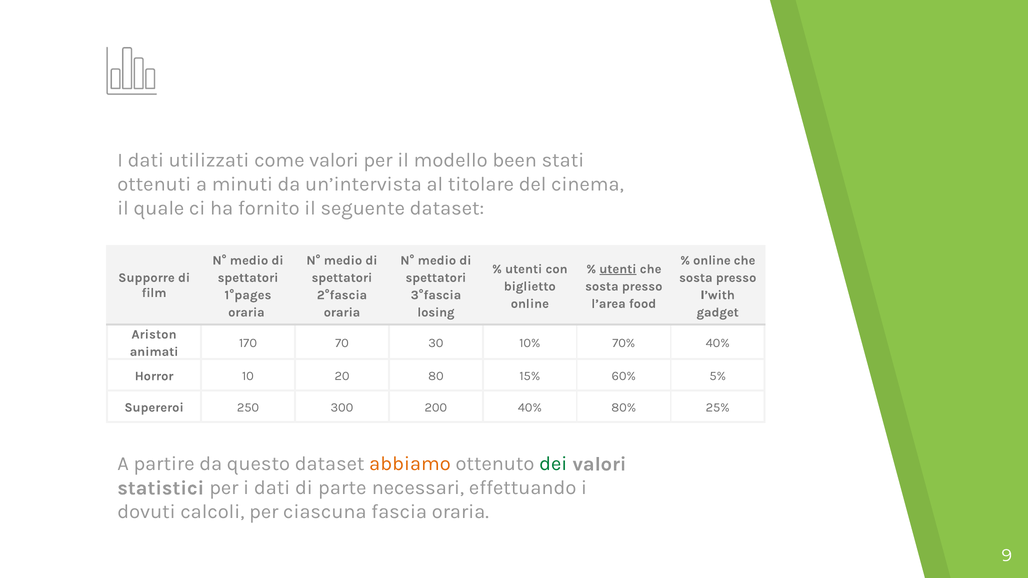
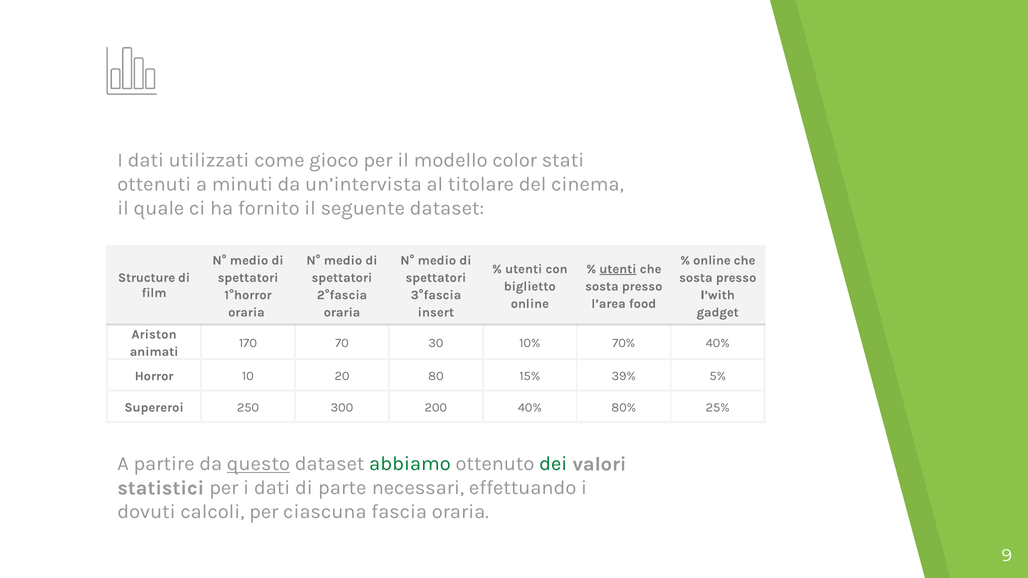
come valori: valori -> gioco (334, 160)
been: been -> color (515, 160)
Supporre: Supporre -> Structure (147, 278)
1°pages: 1°pages -> 1°horror (248, 295)
losing: losing -> insert (436, 312)
60%: 60% -> 39% (624, 376)
questo underline: none -> present (258, 464)
abbiamo colour: orange -> green (410, 464)
